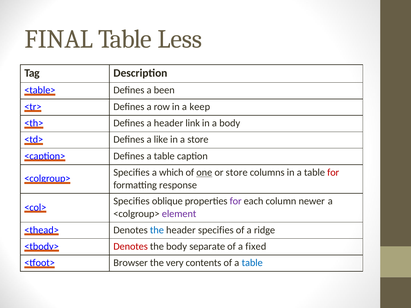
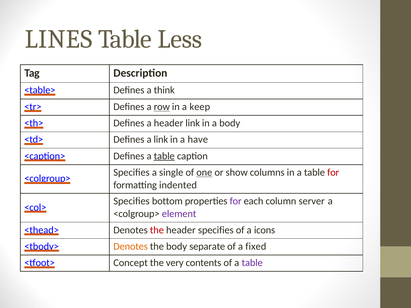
FINAL: FINAL -> LINES (59, 39)
been: been -> think (164, 90)
row underline: none -> present (162, 107)
a like: like -> link (161, 140)
a store: store -> have (198, 140)
table underline: none -> present (164, 156)
which: which -> single (171, 173)
or store: store -> show (237, 173)
response: response -> indented (178, 185)
oblique: oblique -> bottom (167, 201)
newer: newer -> server (312, 201)
the colour: blue -> red (157, 230)
ridge: ridge -> icons (265, 230)
Denotes colour: red -> orange (131, 247)
Browser: Browser -> Concept (131, 263)
table colour: blue -> purple (252, 263)
